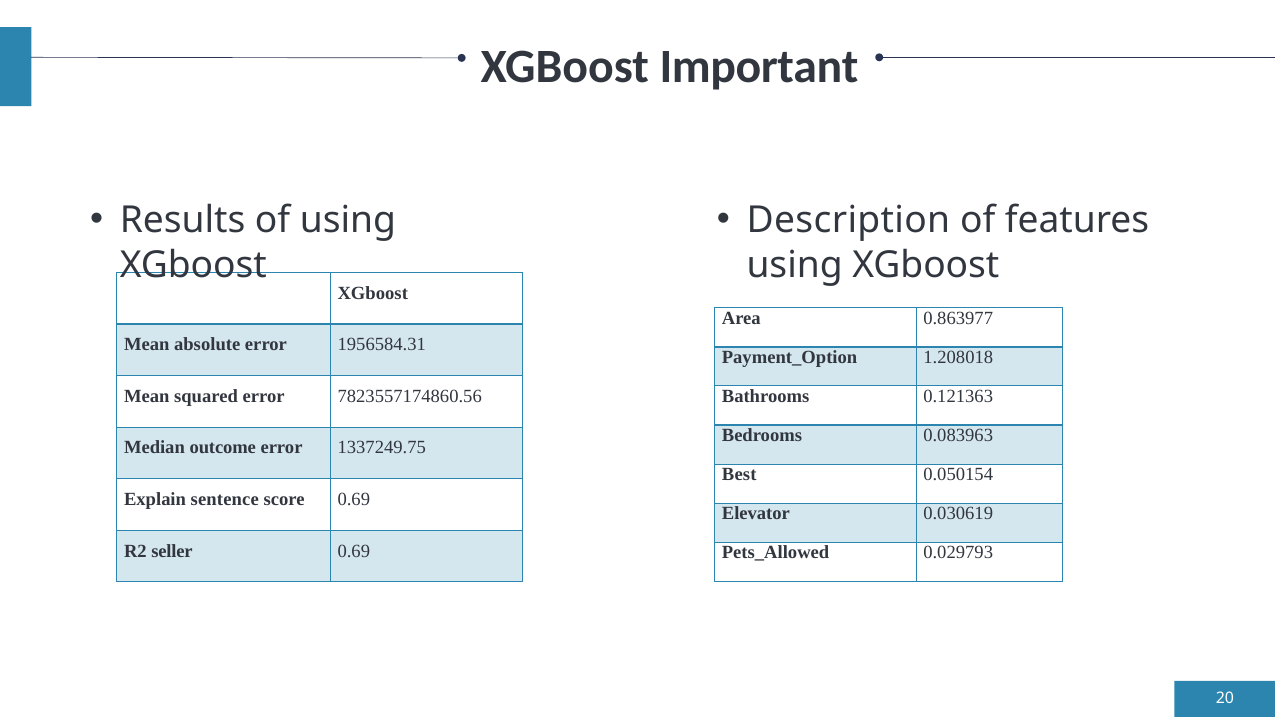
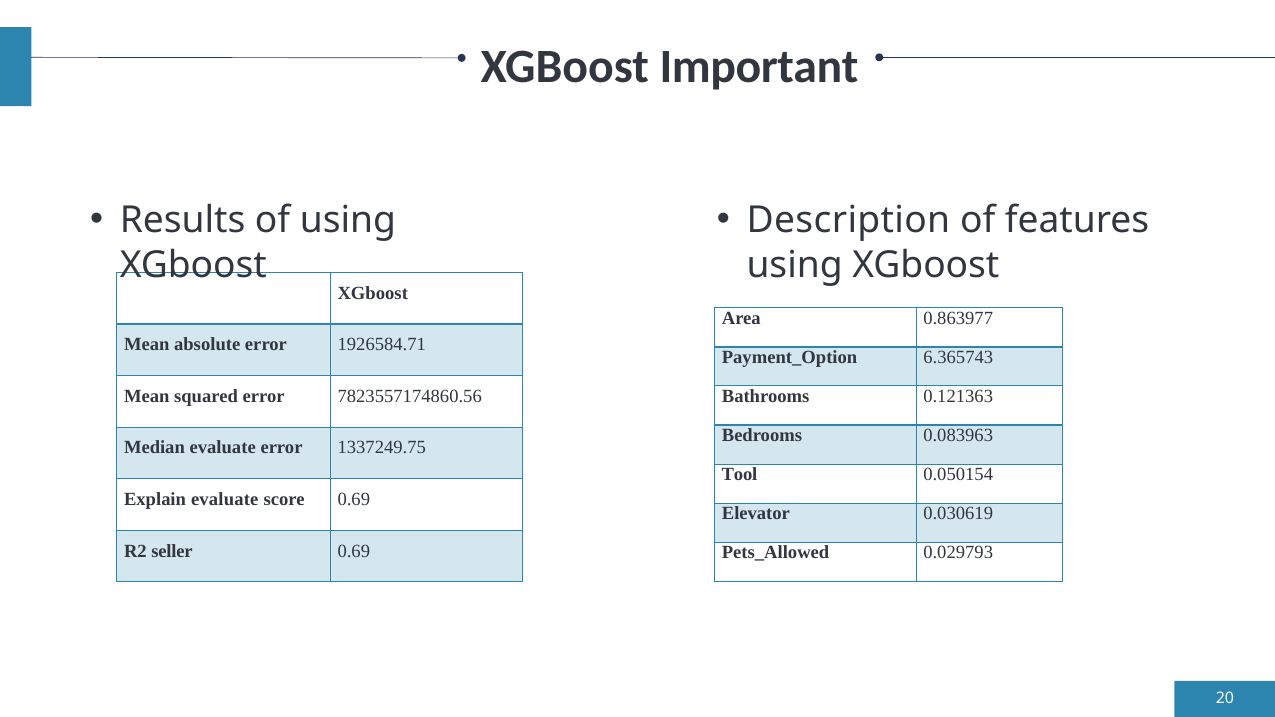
1956584.31: 1956584.31 -> 1926584.71 (382, 345)
1.208018: 1.208018 -> 6.365743 (958, 357)
Median outcome: outcome -> evaluate (223, 448)
Best: Best -> Tool (739, 475)
Explain sentence: sentence -> evaluate (225, 499)
